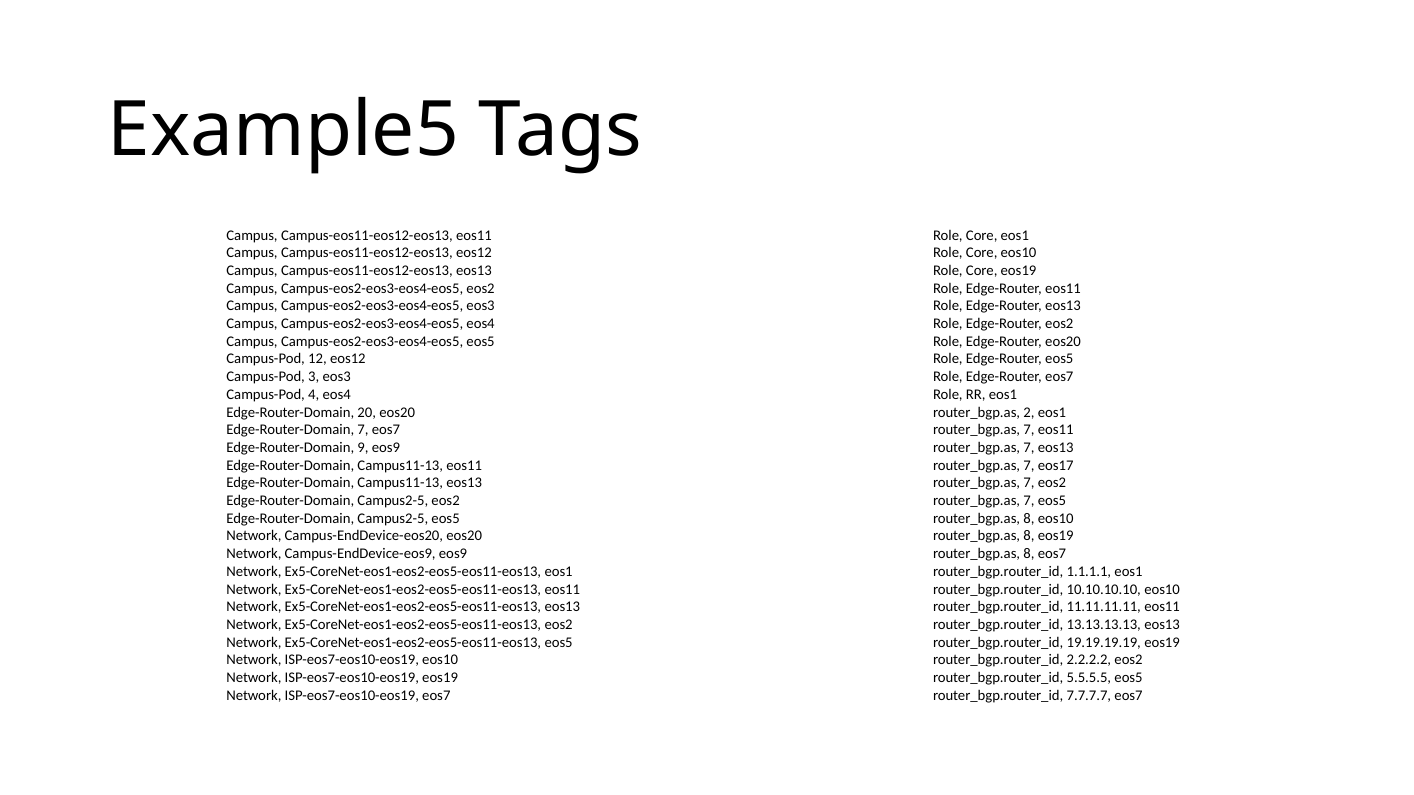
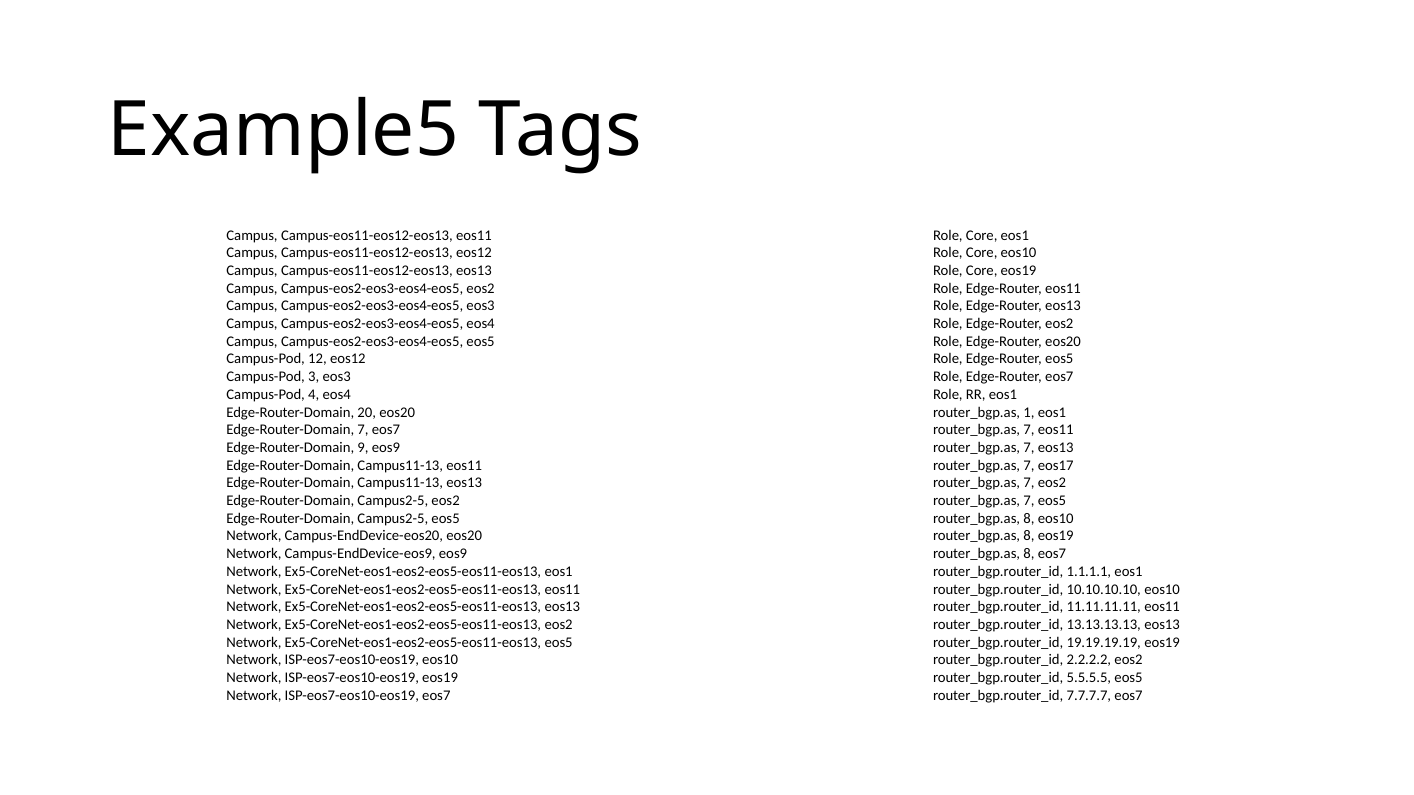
2: 2 -> 1 (1029, 412)
